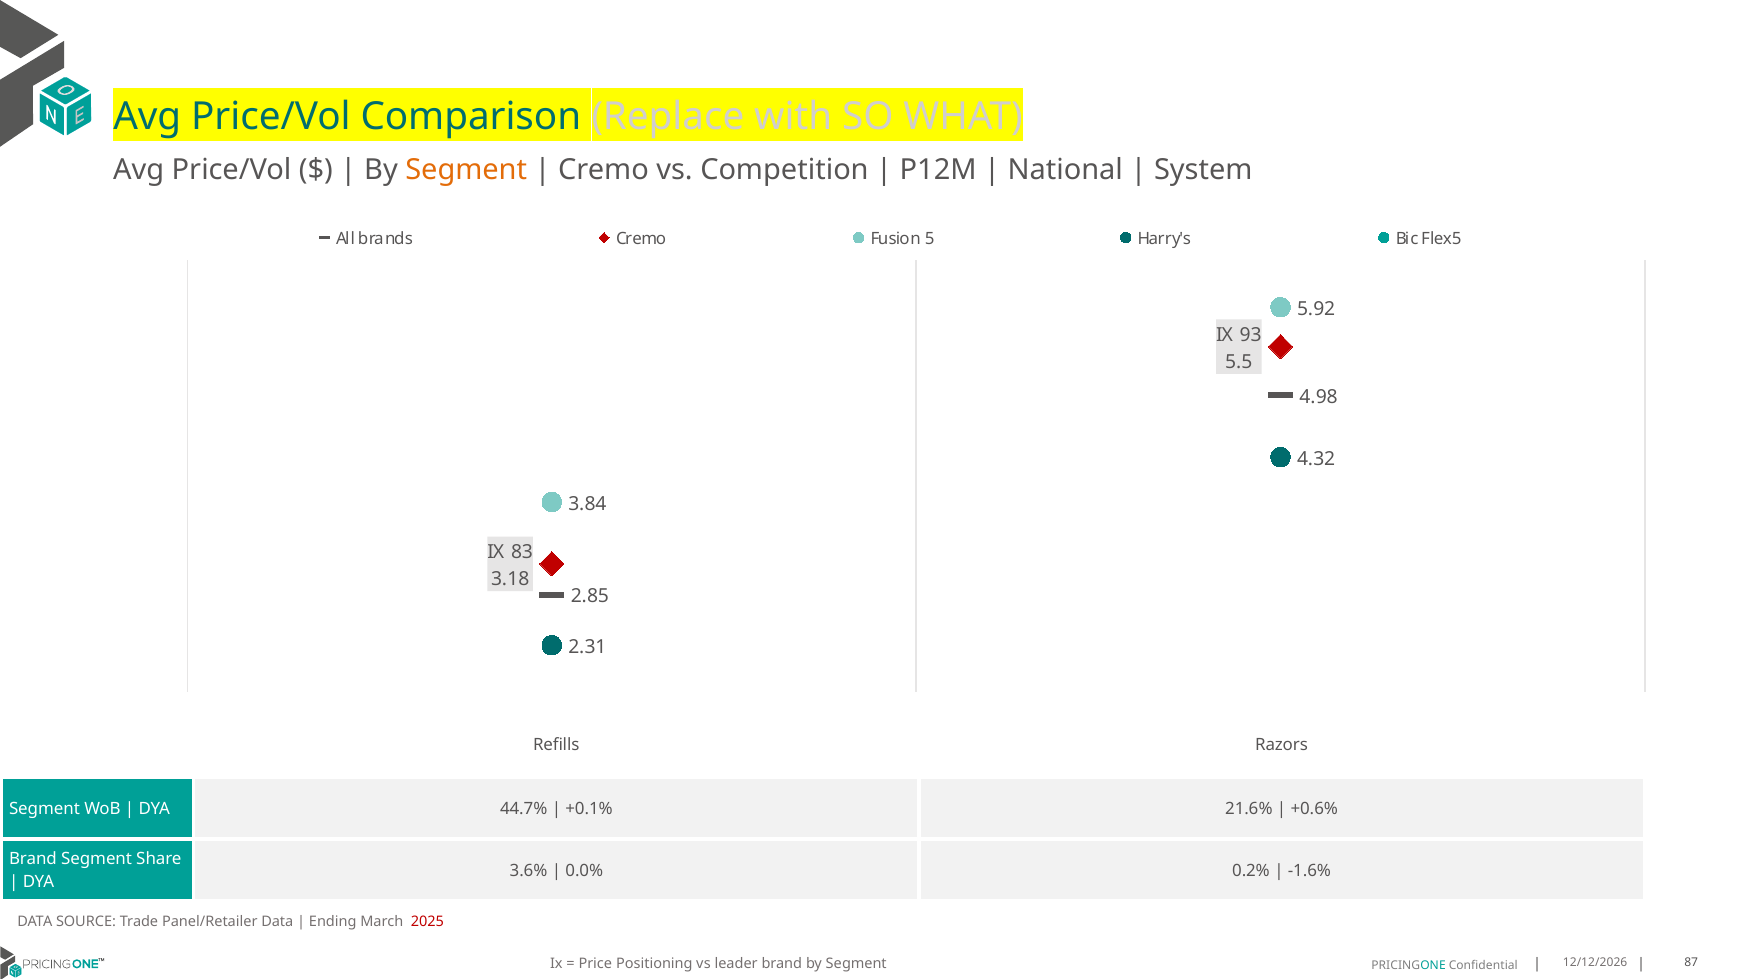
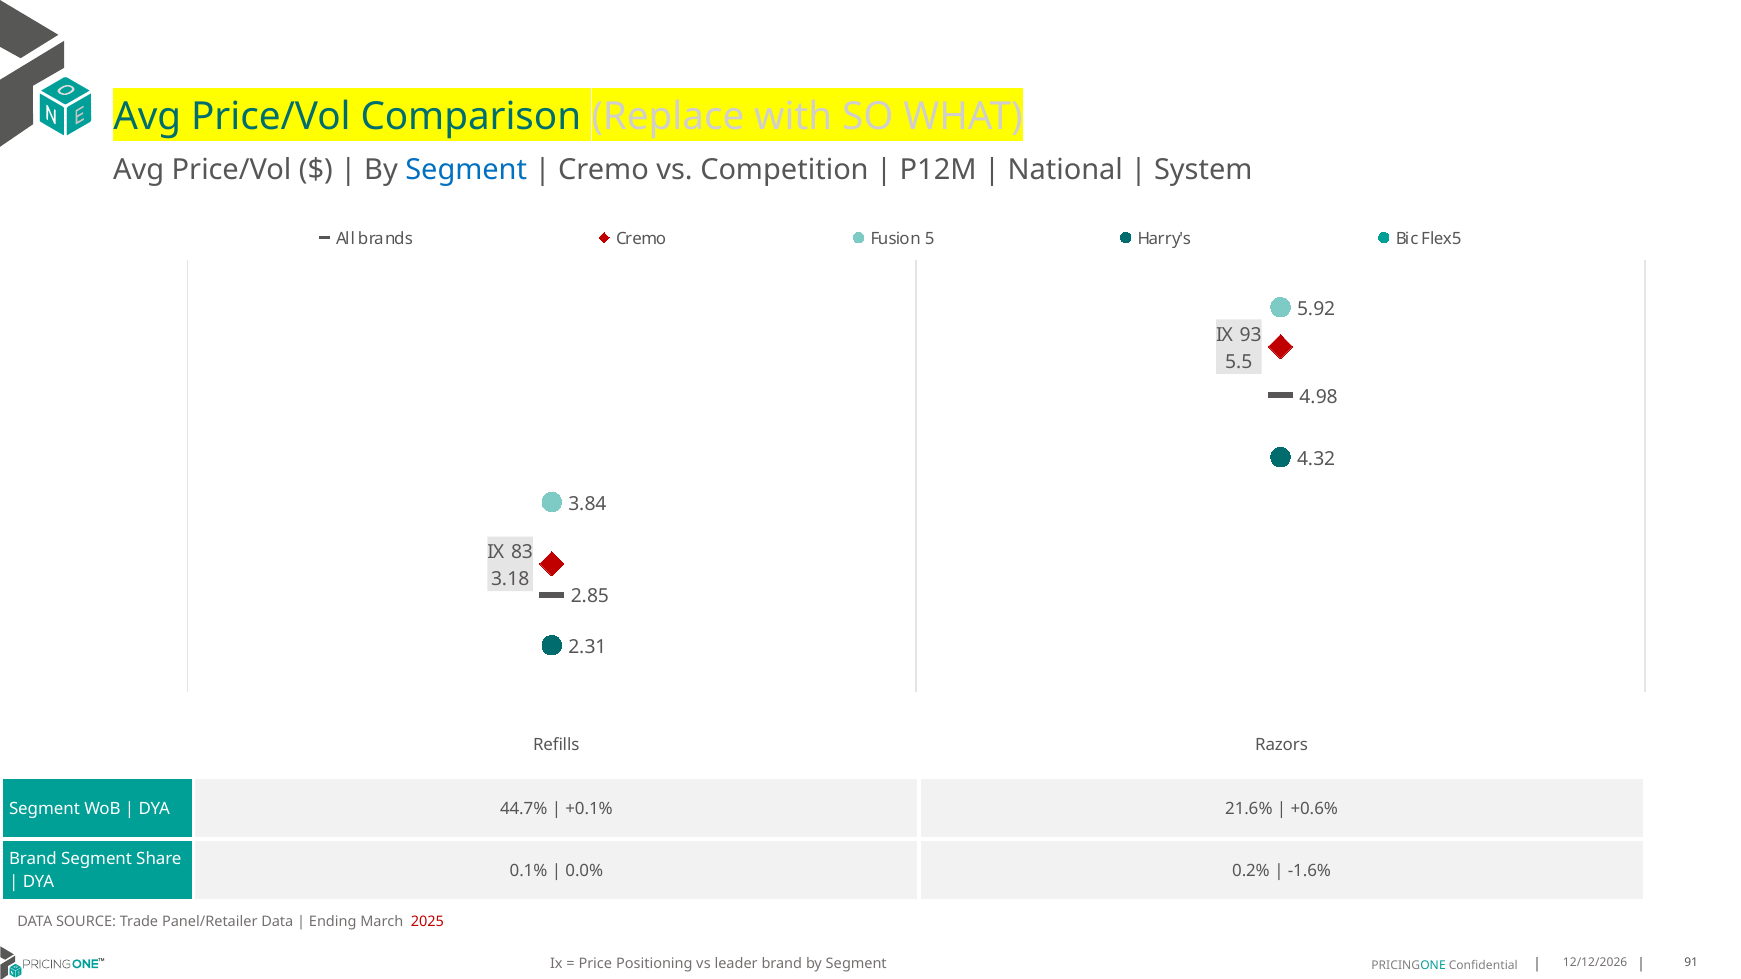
Segment colour: orange -> blue (466, 170)
3.6%: 3.6% -> 0.1% (529, 871)
87: 87 -> 91 (1691, 963)
